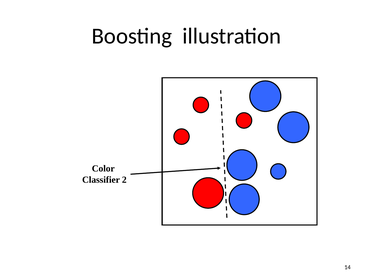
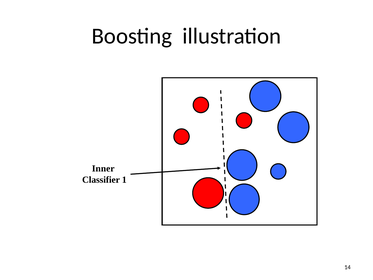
Color: Color -> Inner (103, 168)
2: 2 -> 1 (124, 180)
